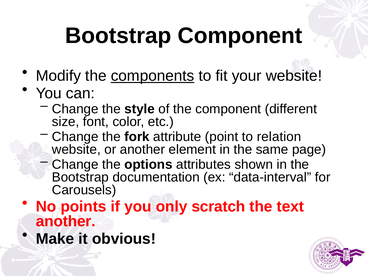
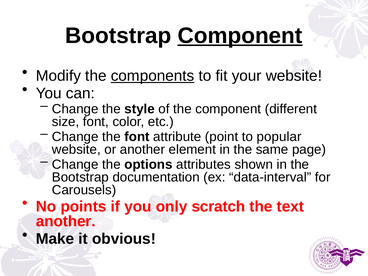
Component underline: none -> present (240, 36)
the fork: fork -> font (137, 137)
relation: relation -> popular (279, 137)
